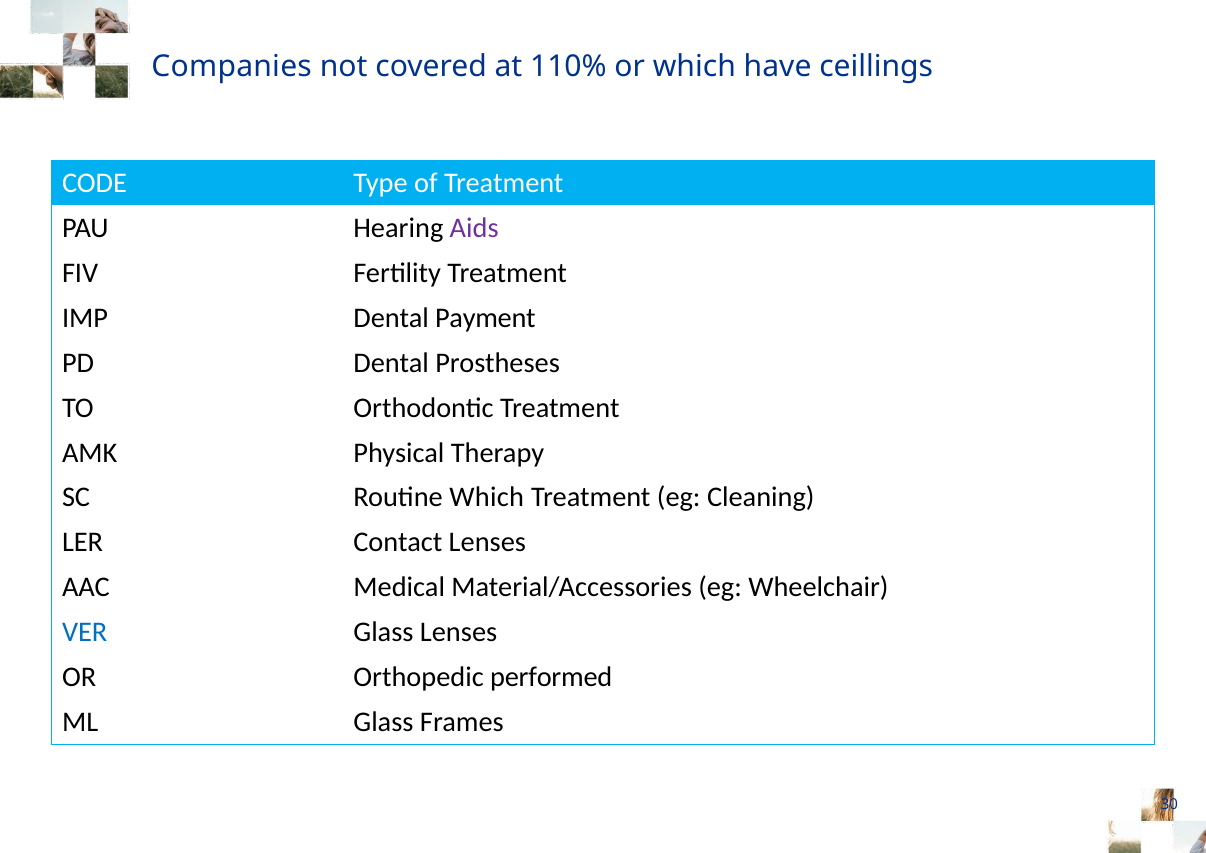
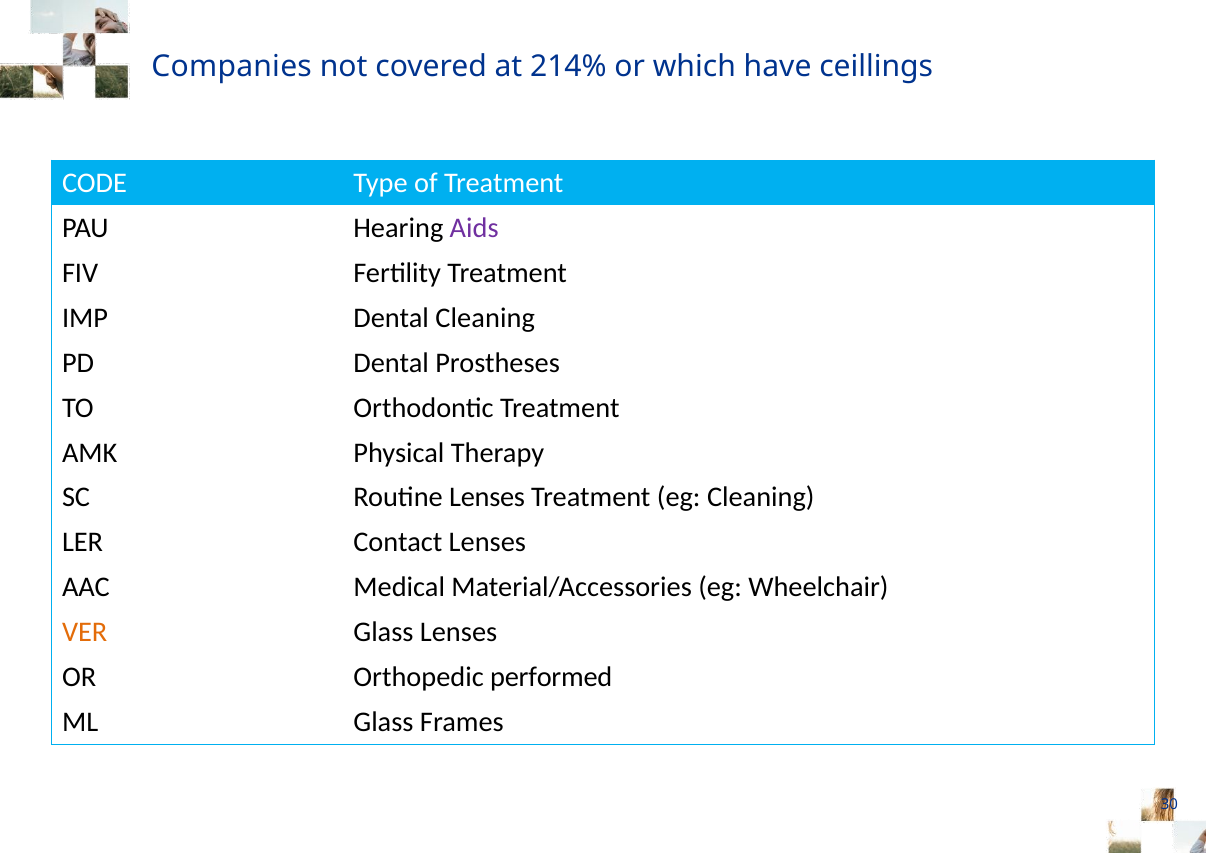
110%: 110% -> 214% (568, 66)
Dental Payment: Payment -> Cleaning (485, 318)
Routine Which: Which -> Lenses (487, 497)
VER colour: blue -> orange (85, 632)
